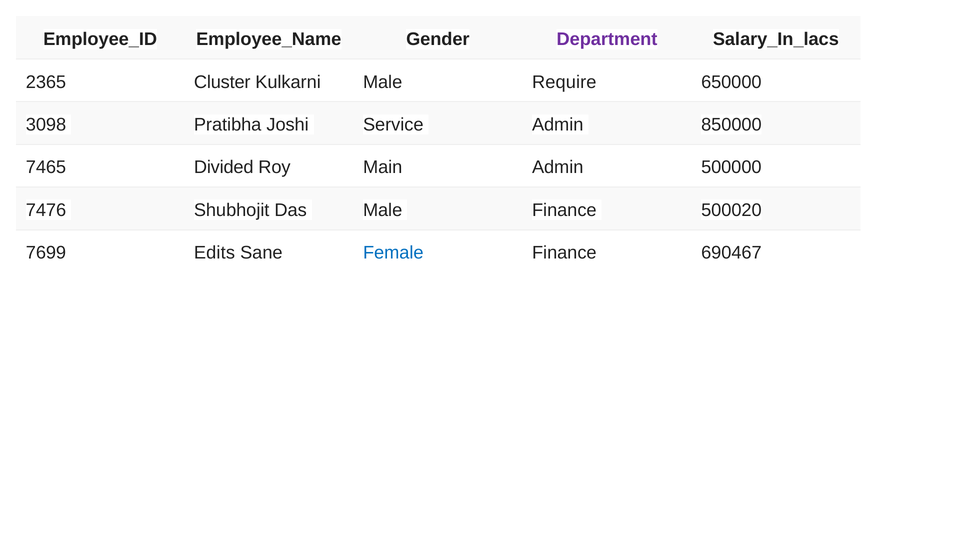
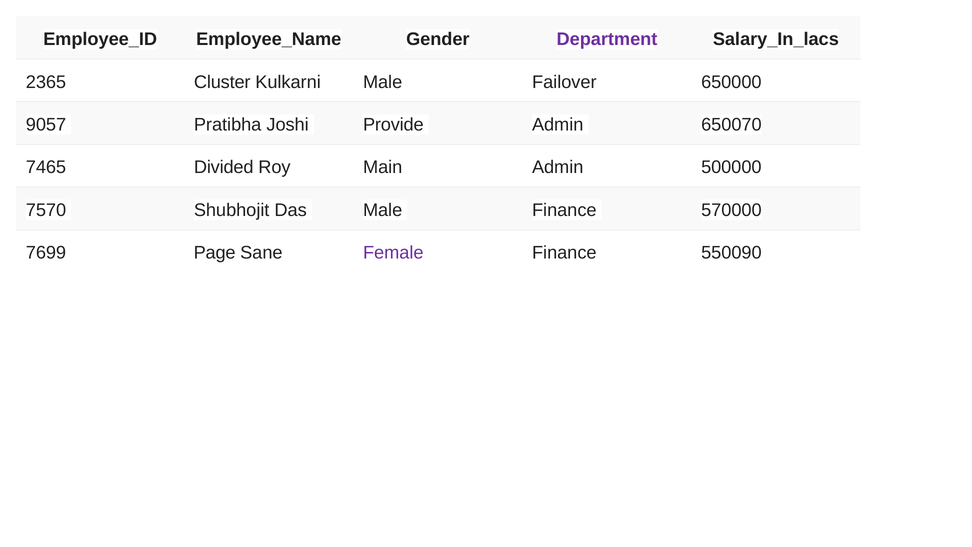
Require: Require -> Failover (564, 82)
3098: 3098 -> 9057 (46, 125)
Service: Service -> Provide (393, 125)
850000: 850000 -> 650070 (731, 125)
7476: 7476 -> 7570 (46, 210)
500020: 500020 -> 570000 (731, 210)
Edits: Edits -> Page (215, 253)
Female colour: blue -> purple (393, 253)
690467: 690467 -> 550090 (731, 253)
